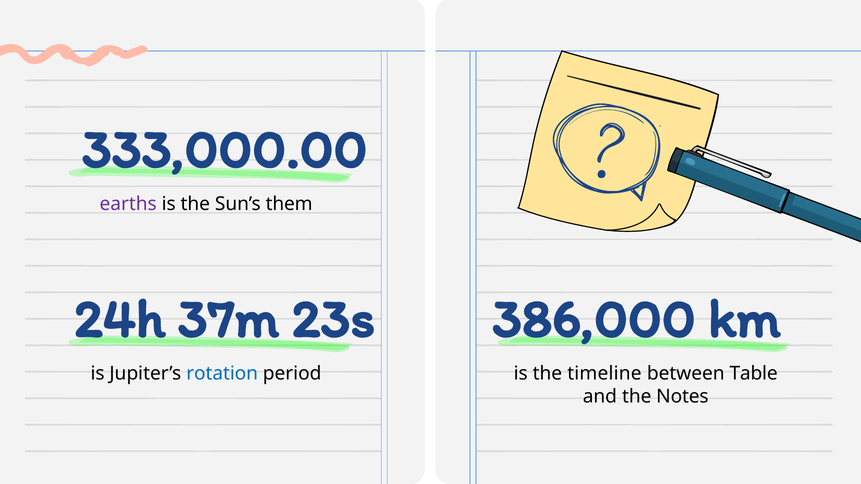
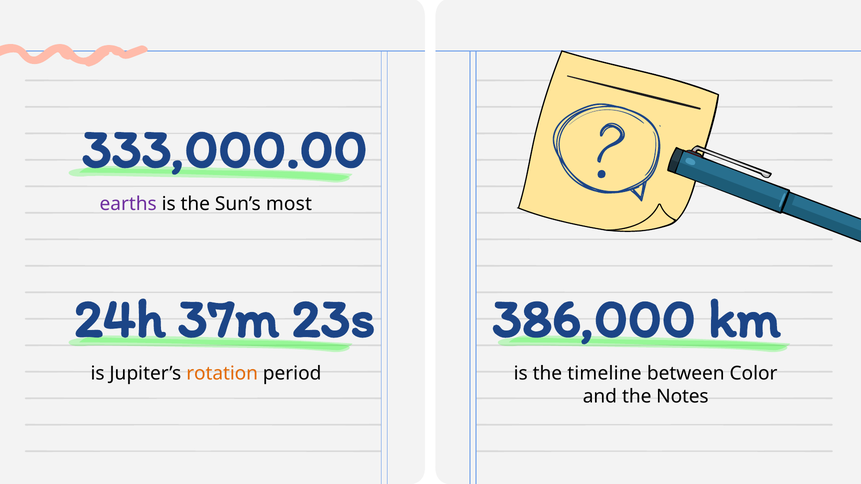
them: them -> most (289, 204)
rotation colour: blue -> orange (222, 374)
Table: Table -> Color (754, 374)
